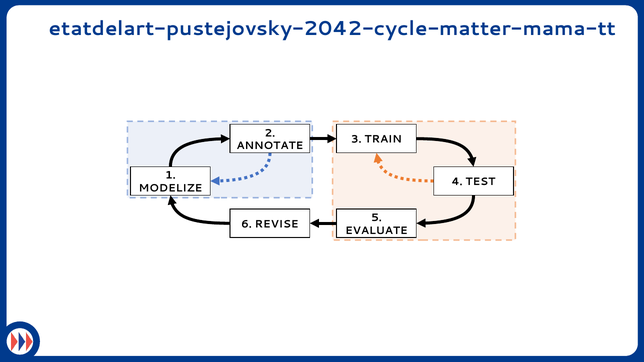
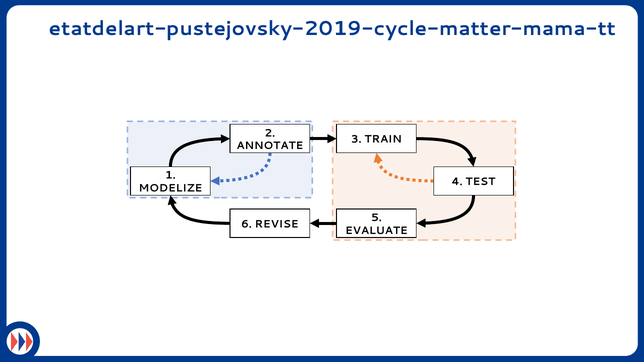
etatdelart-pustejovsky-2042-cycle-matter-mama-tt: etatdelart-pustejovsky-2042-cycle-matter-mama-tt -> etatdelart-pustejovsky-2019-cycle-matter-mama-tt (333, 29)
